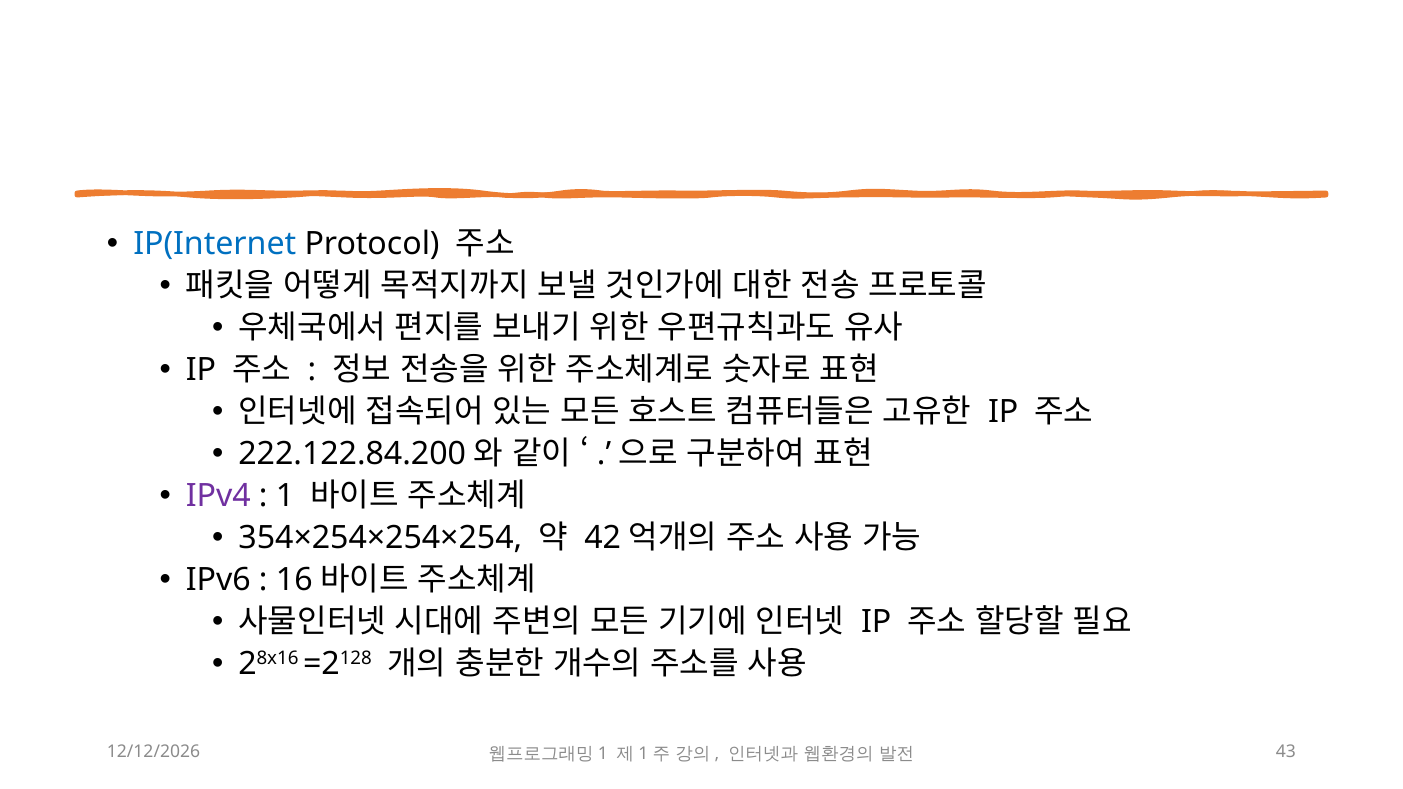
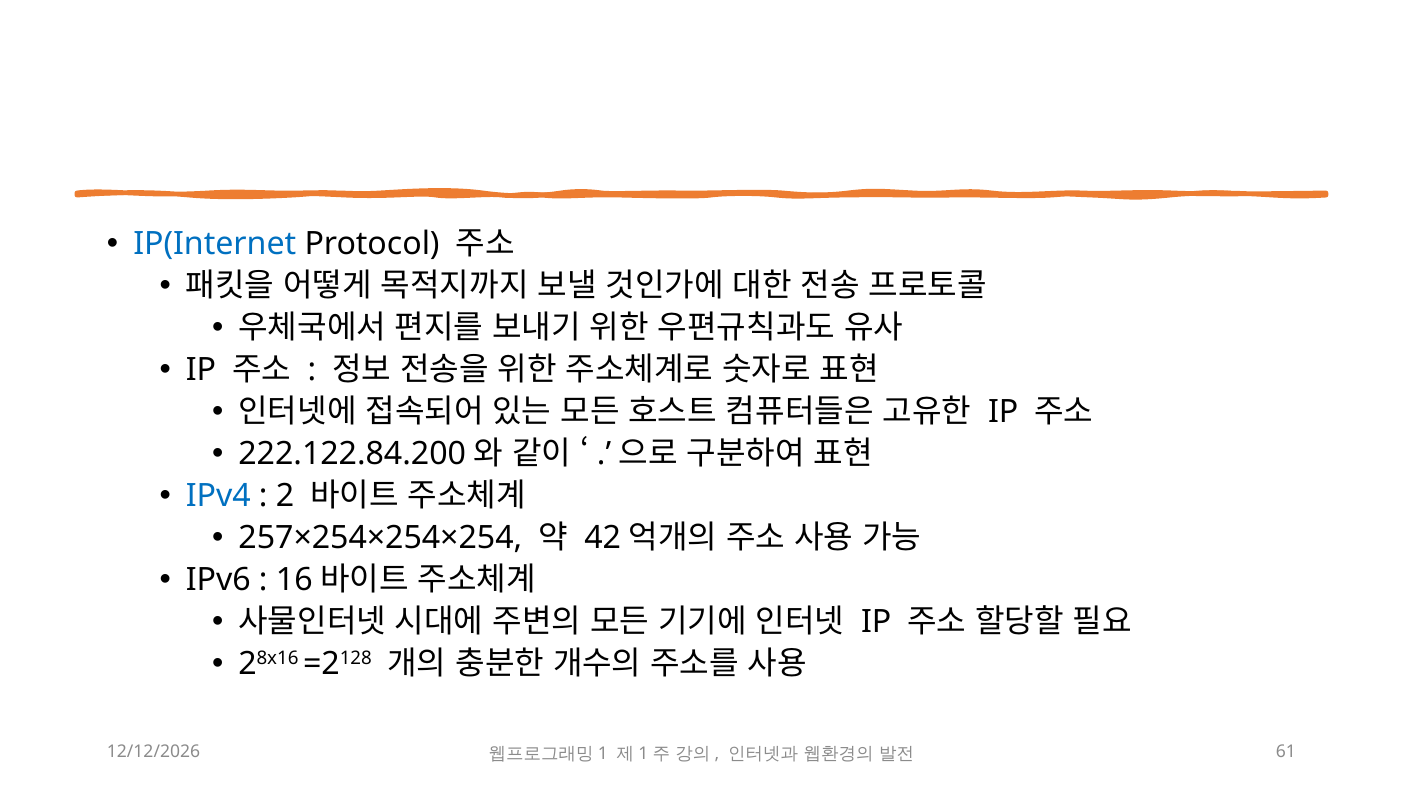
IPv4 colour: purple -> blue (218, 496)
1: 1 -> 2 (285, 496)
354×254×254×254: 354×254×254×254 -> 257×254×254×254 (380, 538)
43: 43 -> 61 (1286, 752)
